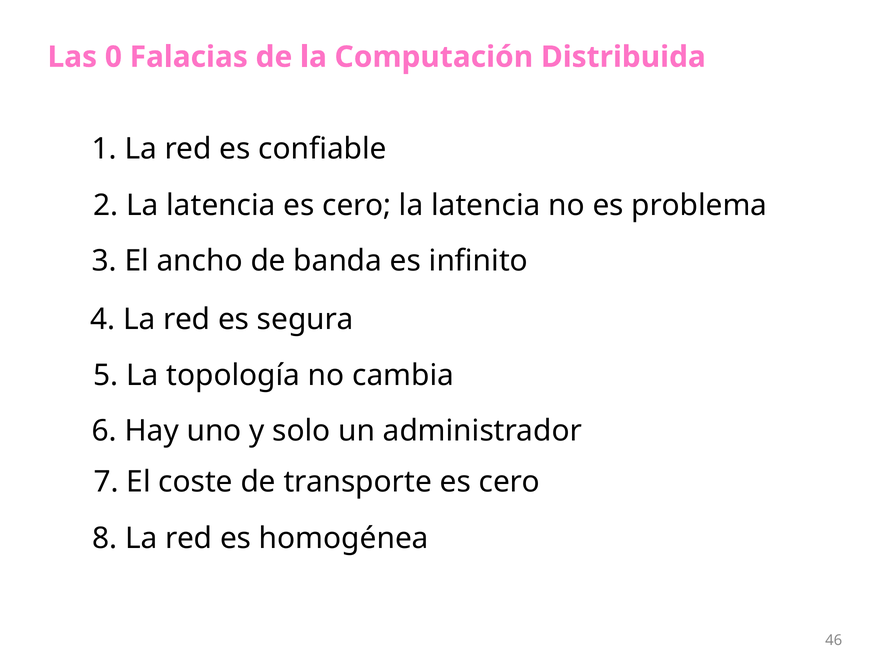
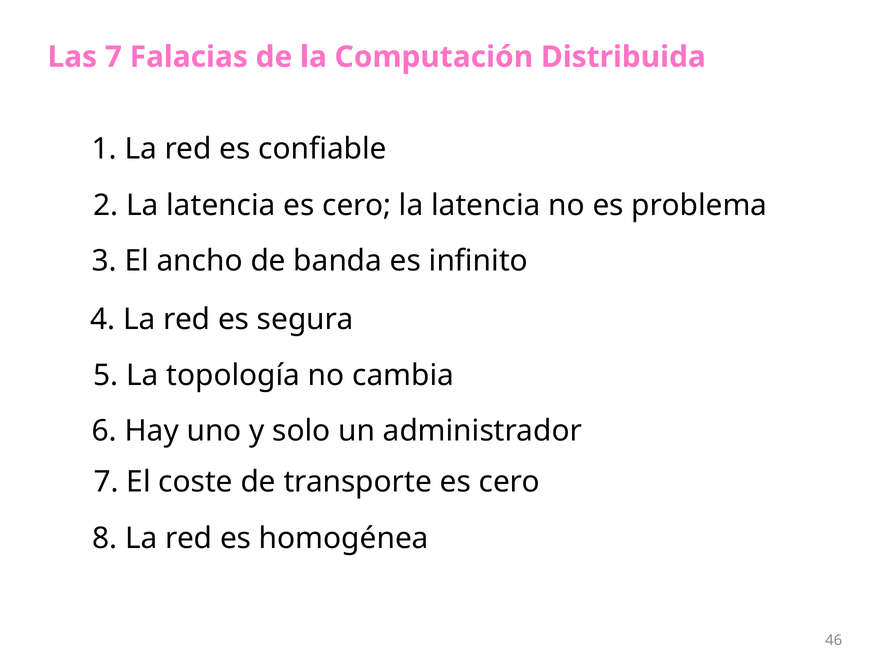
Las 0: 0 -> 7 (113, 57)
